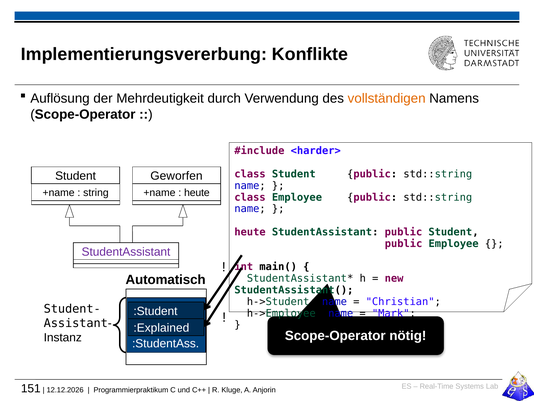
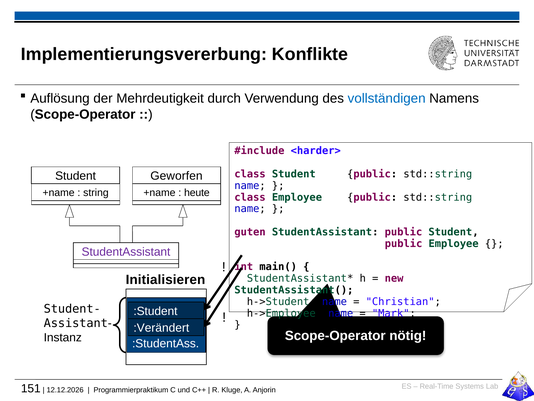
vollständigen colour: orange -> blue (387, 98)
heute: heute -> guten (250, 232)
Automatisch: Automatisch -> Initialisieren (165, 279)
:Explained: :Explained -> :Verändert (161, 328)
